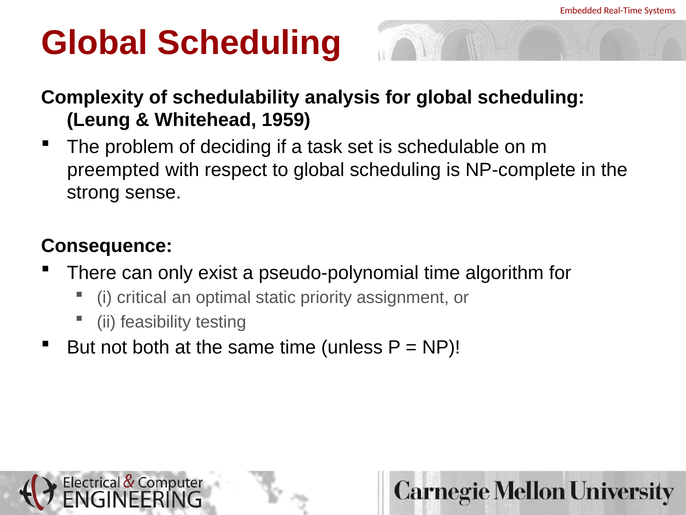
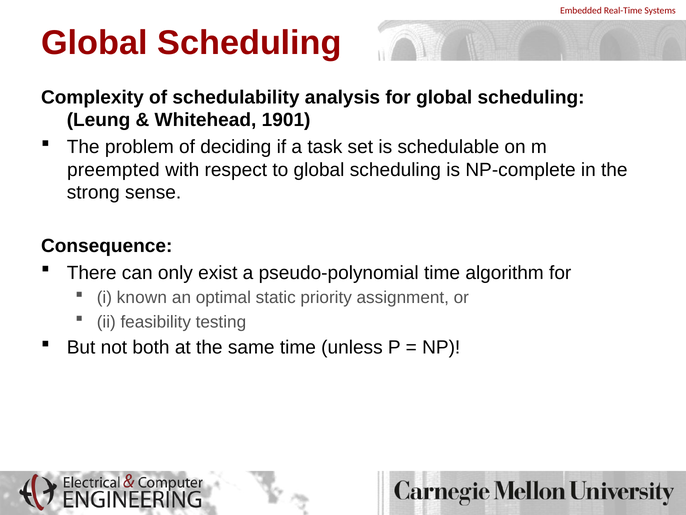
1959: 1959 -> 1901 (286, 120)
critical: critical -> known (142, 298)
